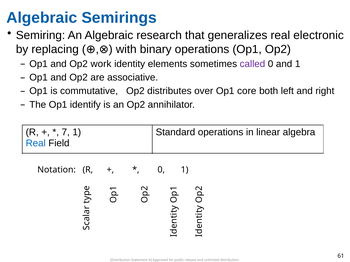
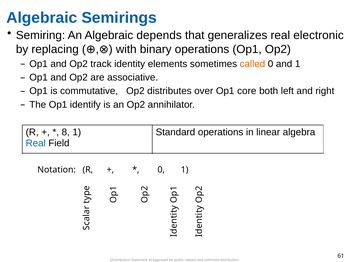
research: research -> depends (159, 35)
work: work -> track (101, 64)
called colour: purple -> orange (252, 64)
7: 7 -> 8 (66, 133)
